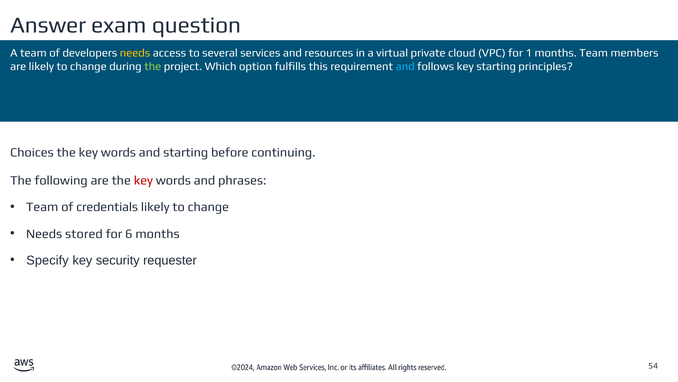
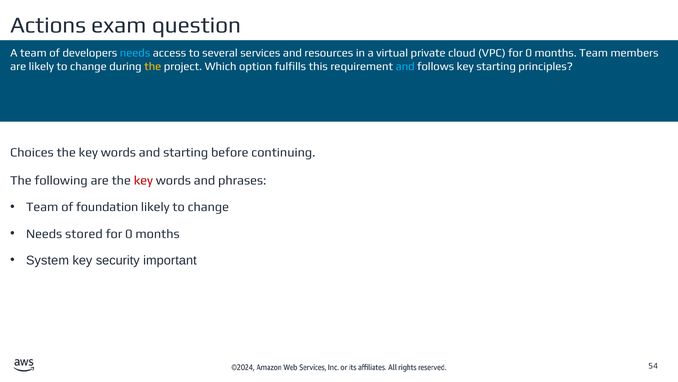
Answer: Answer -> Actions (48, 25)
needs colour: yellow -> light blue (135, 53)
VPC for 1: 1 -> 0 (529, 53)
the colour: light green -> yellow (153, 66)
credentials: credentials -> foundation (107, 207)
6: 6 -> 0 (129, 233)
Specify: Specify -> System (48, 260)
requester: requester -> important (170, 260)
